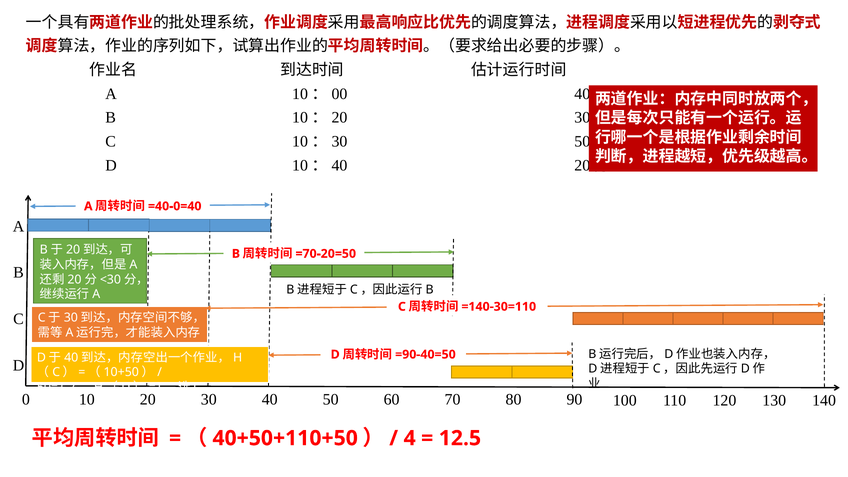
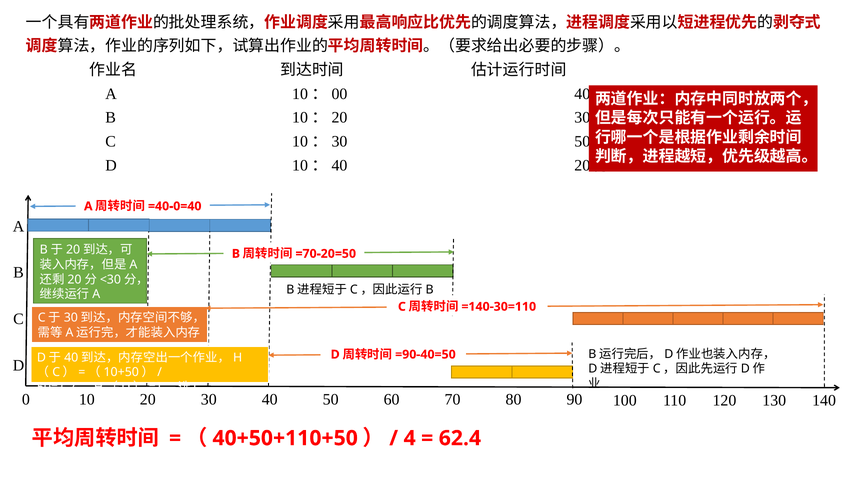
12.5: 12.5 -> 62.4 (460, 438)
